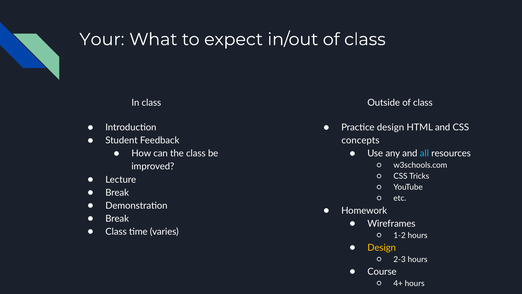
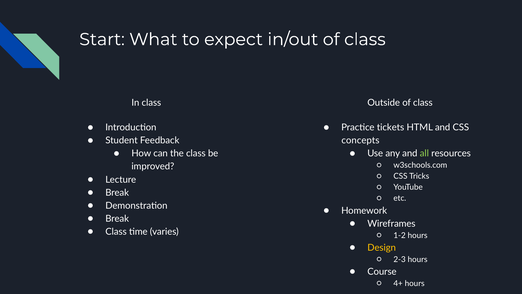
Your: Your -> Start (102, 39)
Practice design: design -> tickets (391, 127)
all colour: light blue -> light green (424, 153)
